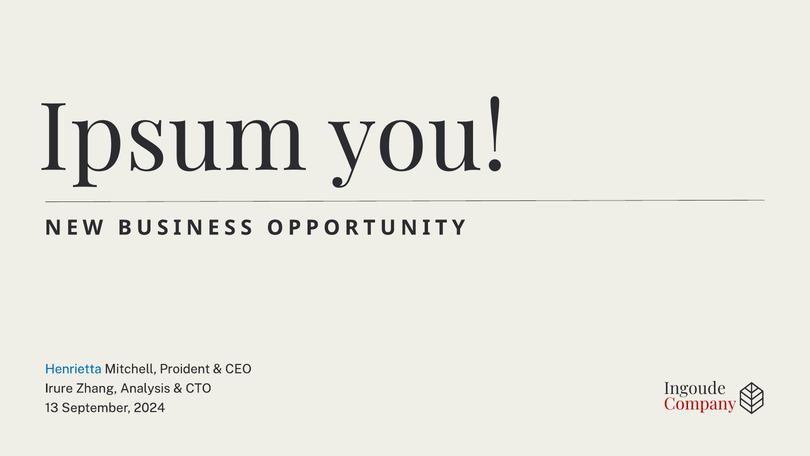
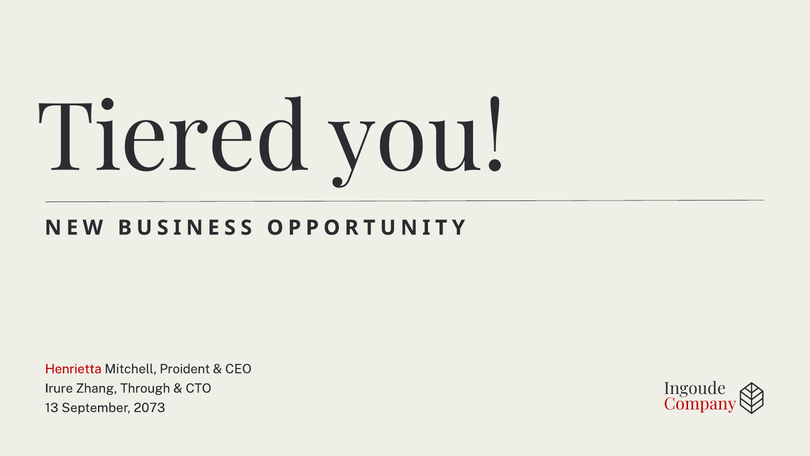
Ipsum: Ipsum -> Tiered (173, 139)
Henrietta colour: blue -> red (73, 369)
Analysis: Analysis -> Through (145, 388)
2024: 2024 -> 2073 (149, 408)
